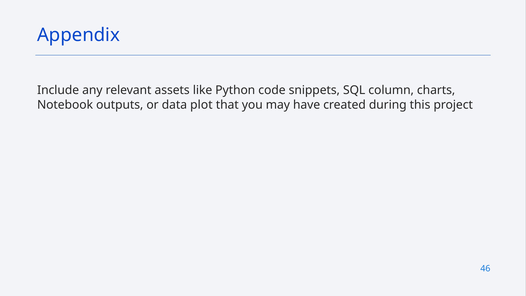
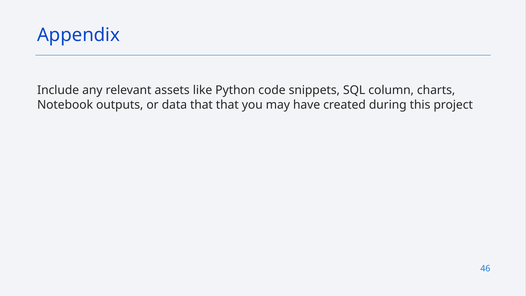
data plot: plot -> that (201, 105)
